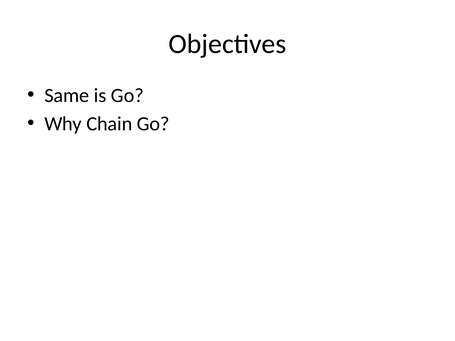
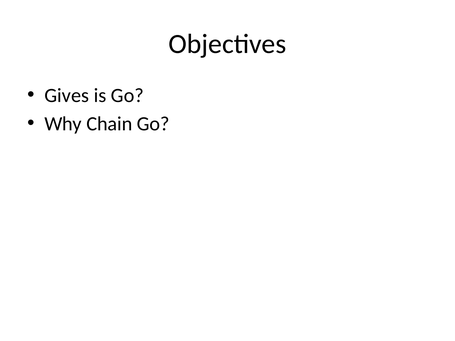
Same: Same -> Gives (67, 95)
